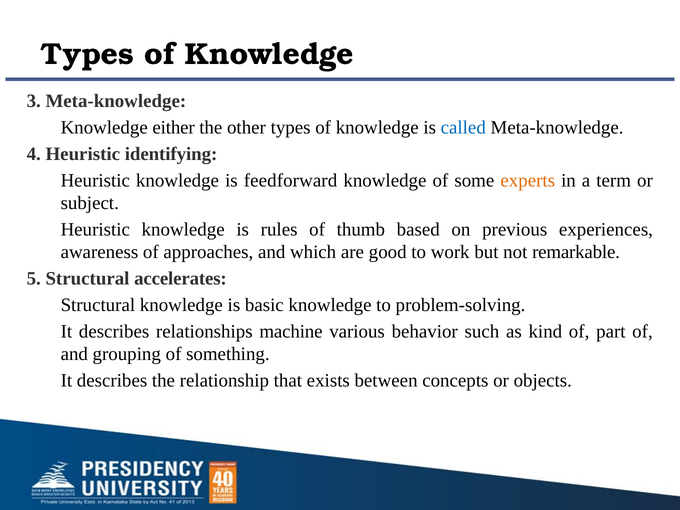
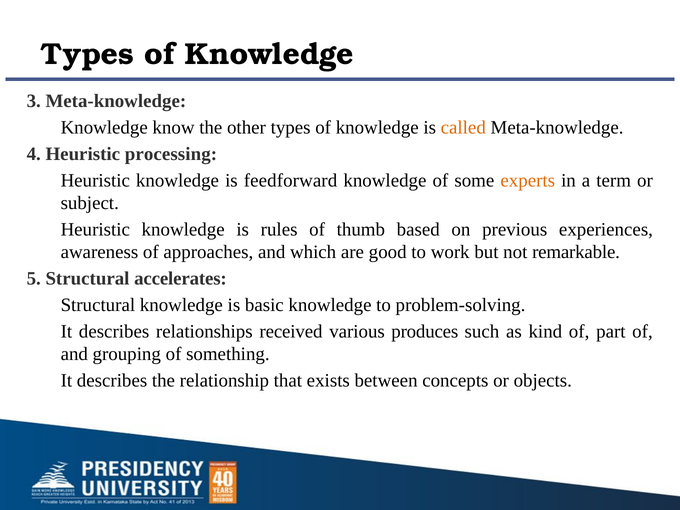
either: either -> know (174, 128)
called colour: blue -> orange (463, 128)
identifying: identifying -> processing (171, 154)
machine: machine -> received (291, 332)
behavior: behavior -> produces (425, 332)
